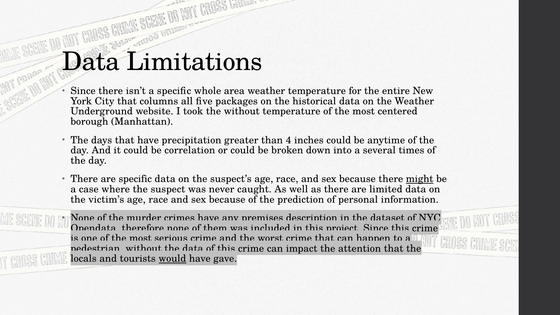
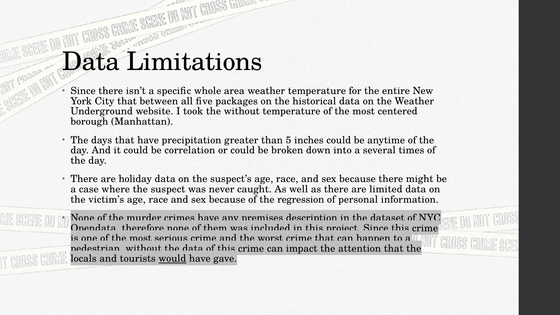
columns: columns -> between (159, 101)
4: 4 -> 5 (289, 140)
are specific: specific -> holiday (135, 179)
might underline: present -> none (420, 179)
prediction: prediction -> regression (301, 199)
